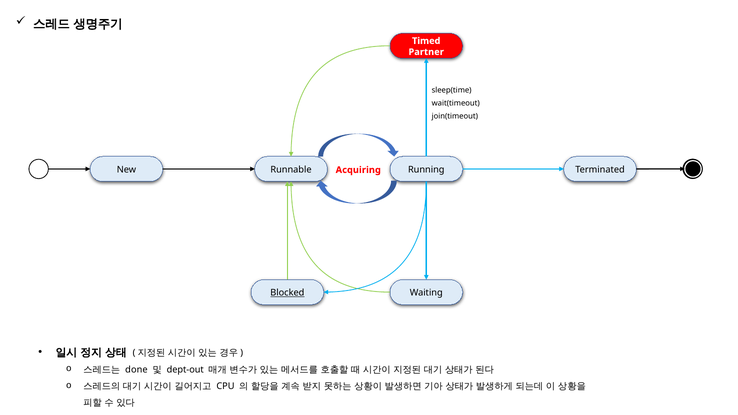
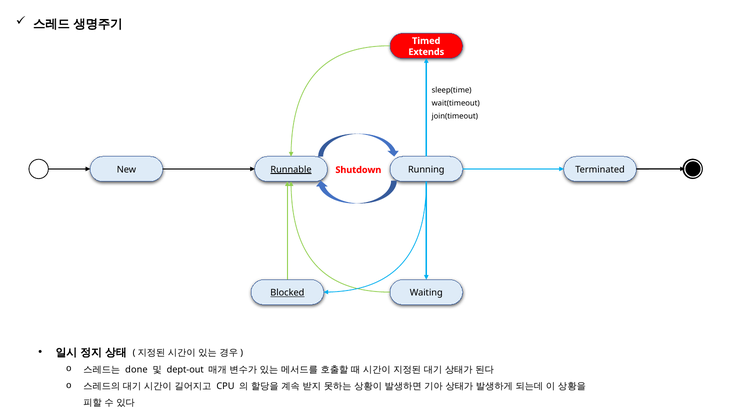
Partner: Partner -> Extends (426, 52)
Runnable underline: none -> present (291, 170)
Acquiring: Acquiring -> Shutdown (358, 170)
